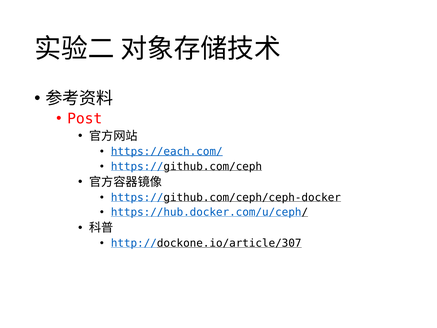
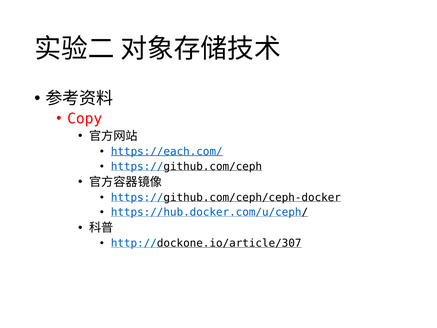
Post: Post -> Copy (85, 119)
